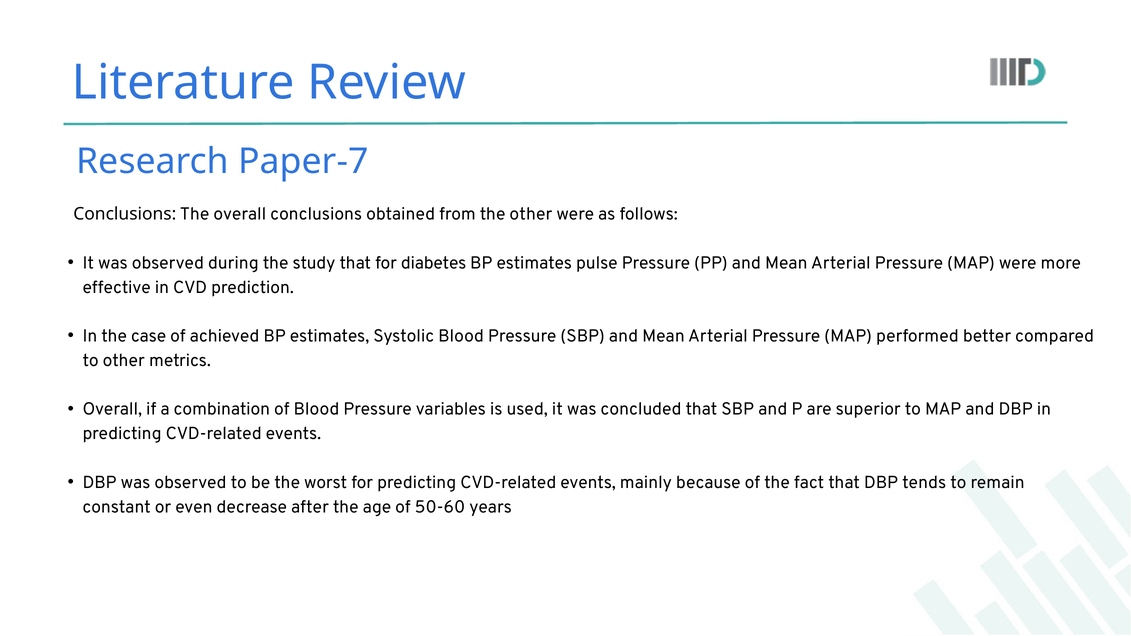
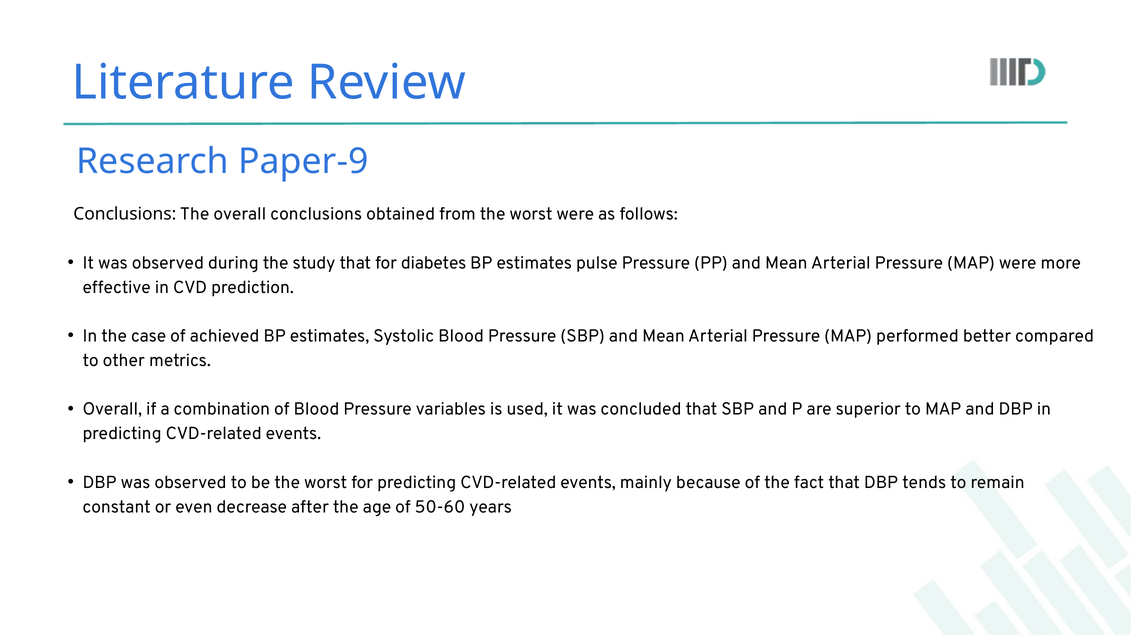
Paper-7: Paper-7 -> Paper-9 (303, 162)
from the other: other -> worst (531, 214)
